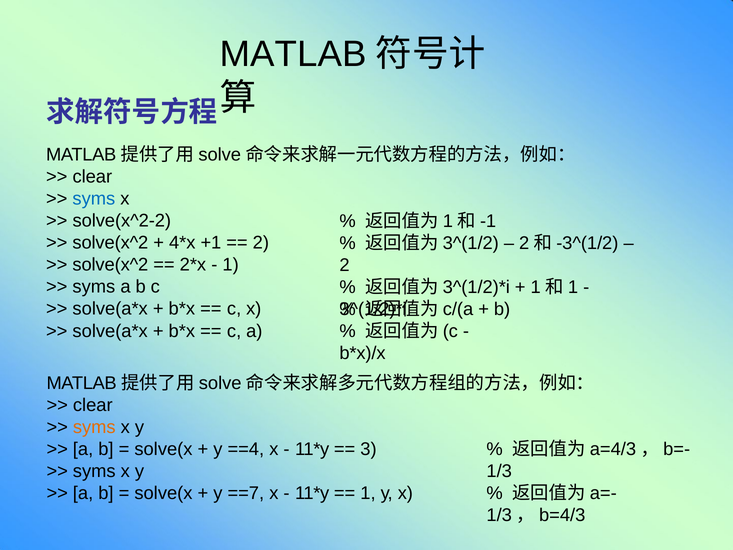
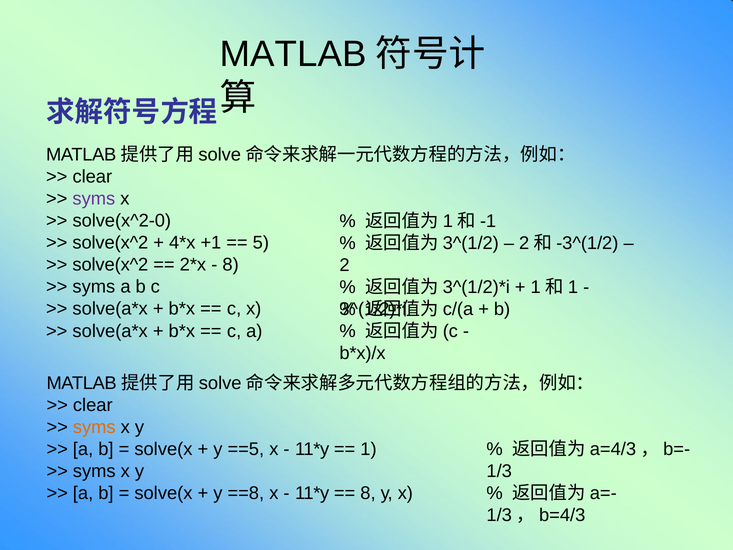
syms colour: blue -> purple (94, 199)
solve(x^2-2: solve(x^2-2 -> solve(x^2-0 (122, 221)
2: 2 -> 5 (261, 243)
1: 1 -> 8 (231, 265)
==4: ==4 -> ==5 (246, 449)
3: 3 -> 1 (368, 449)
==7: ==7 -> ==8 (246, 493)
1: 1 -> 8 (368, 493)
